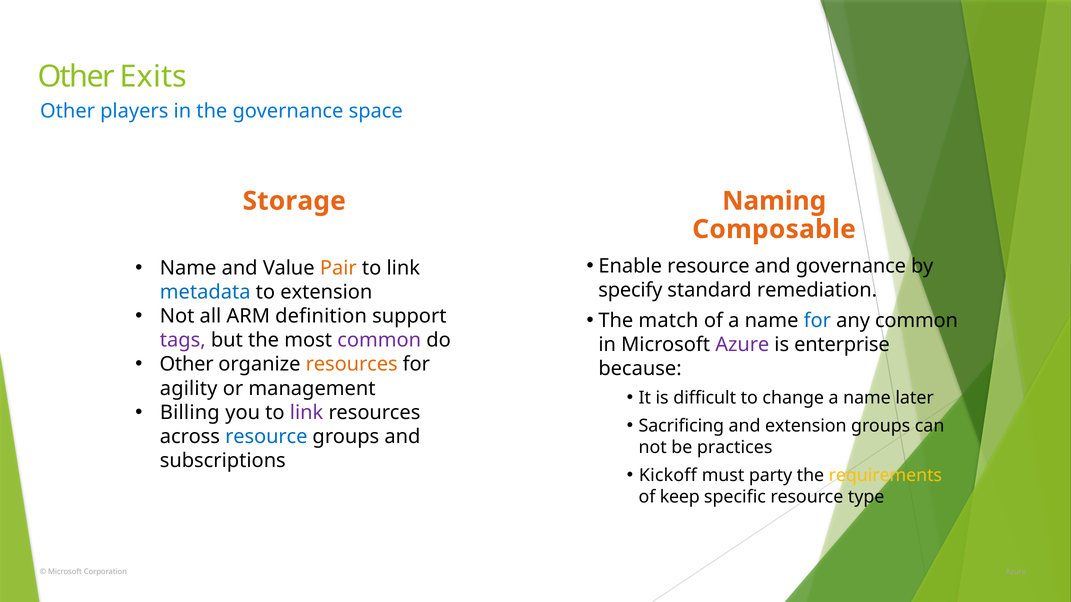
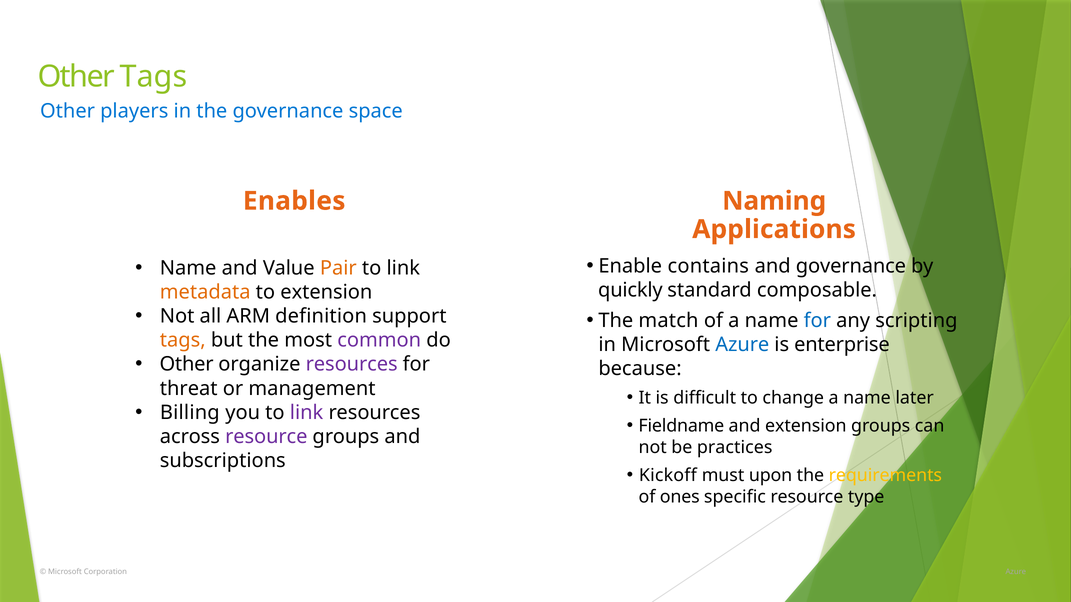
Other Exits: Exits -> Tags (153, 77)
Storage: Storage -> Enables (294, 201)
Composable: Composable -> Applications (774, 229)
Enable resource: resource -> contains (708, 266)
specify: specify -> quickly (630, 290)
remediation: remediation -> composable (817, 290)
metadata colour: blue -> orange (205, 292)
any common: common -> scripting (916, 321)
tags colour: purple -> orange (183, 340)
Azure colour: purple -> blue (742, 345)
resources colour: orange -> purple (352, 365)
agility: agility -> threat (189, 389)
Sacrificing: Sacrificing -> Fieldname (681, 426)
resource colour: blue -> purple (266, 437)
party: party -> upon (771, 476)
keep: keep -> ones (680, 497)
